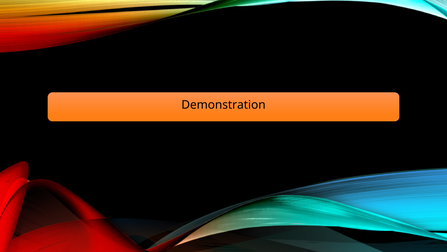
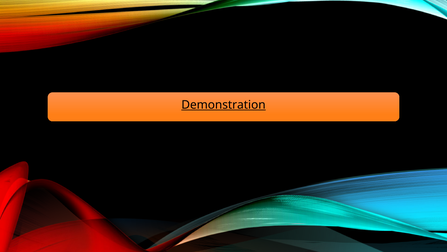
Demonstration underline: none -> present (224, 105)
